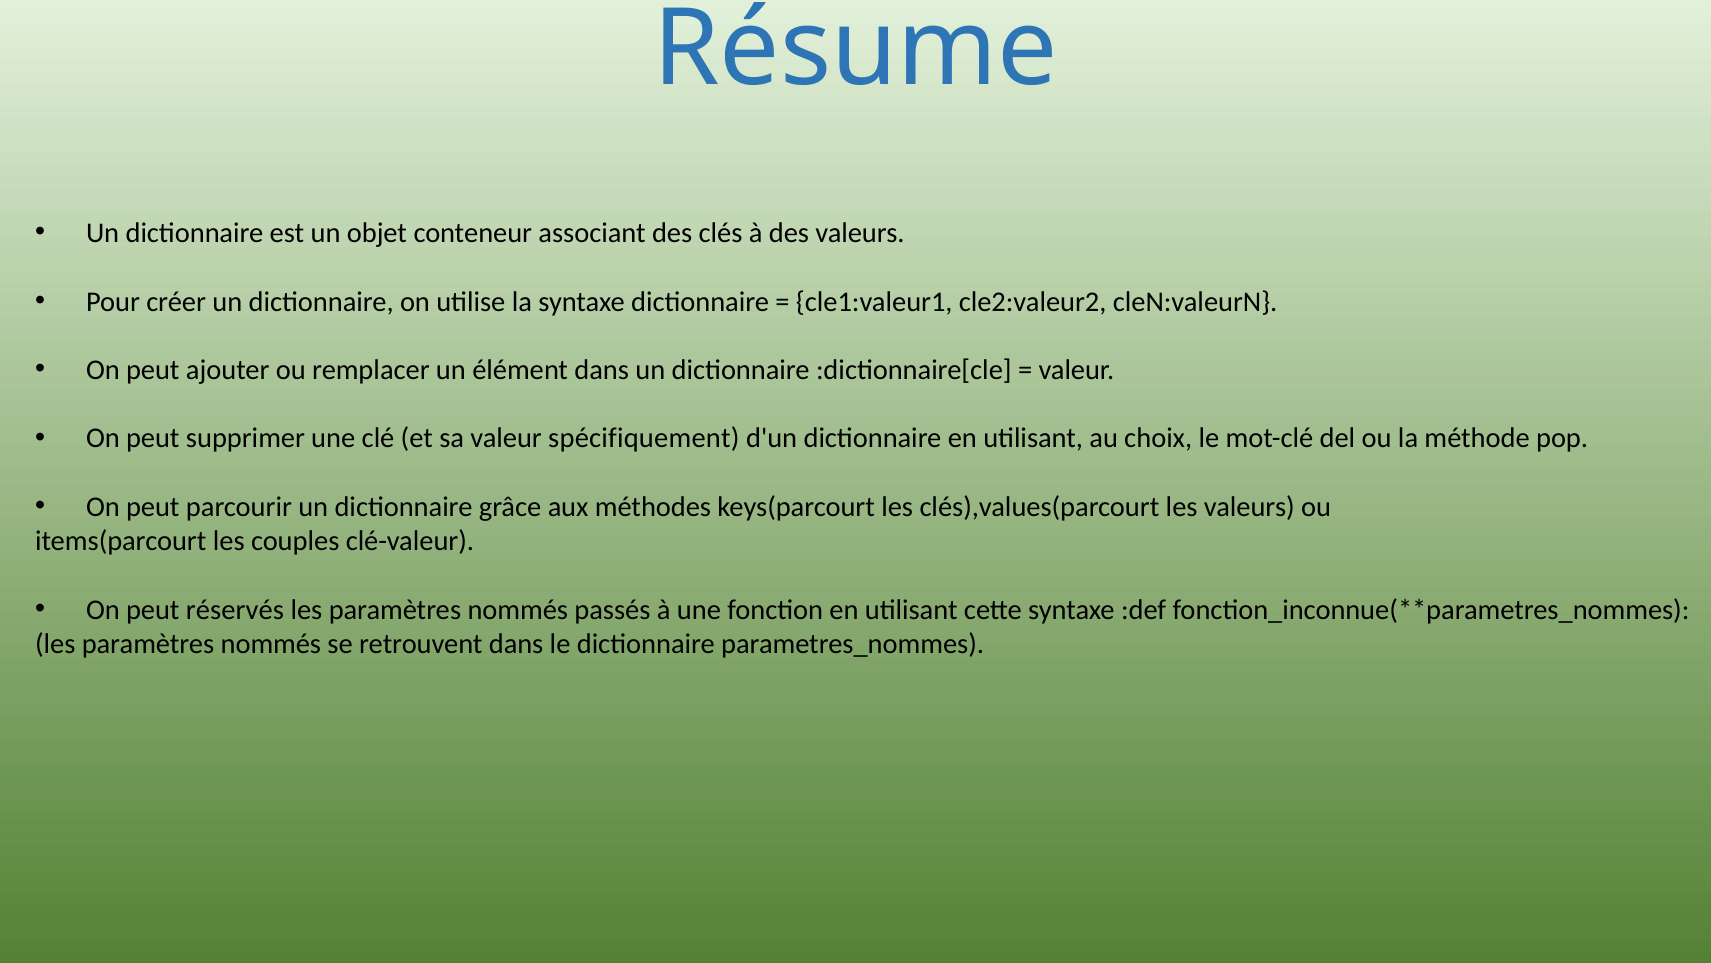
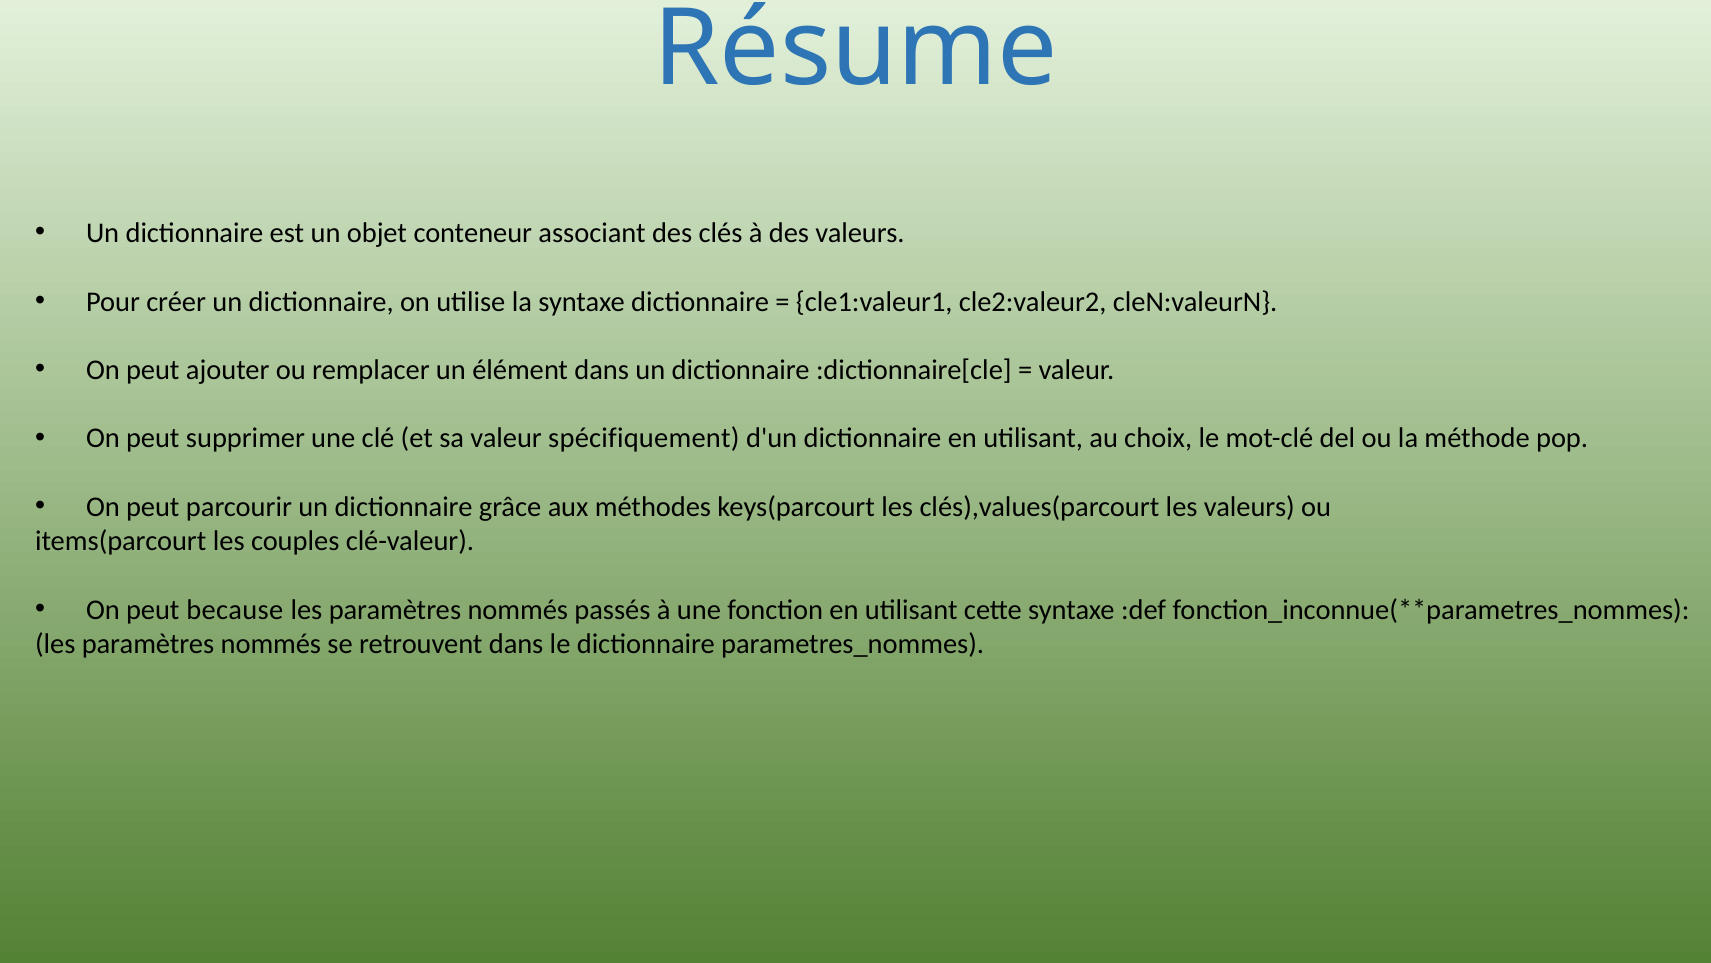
réservés: réservés -> because (235, 609)
